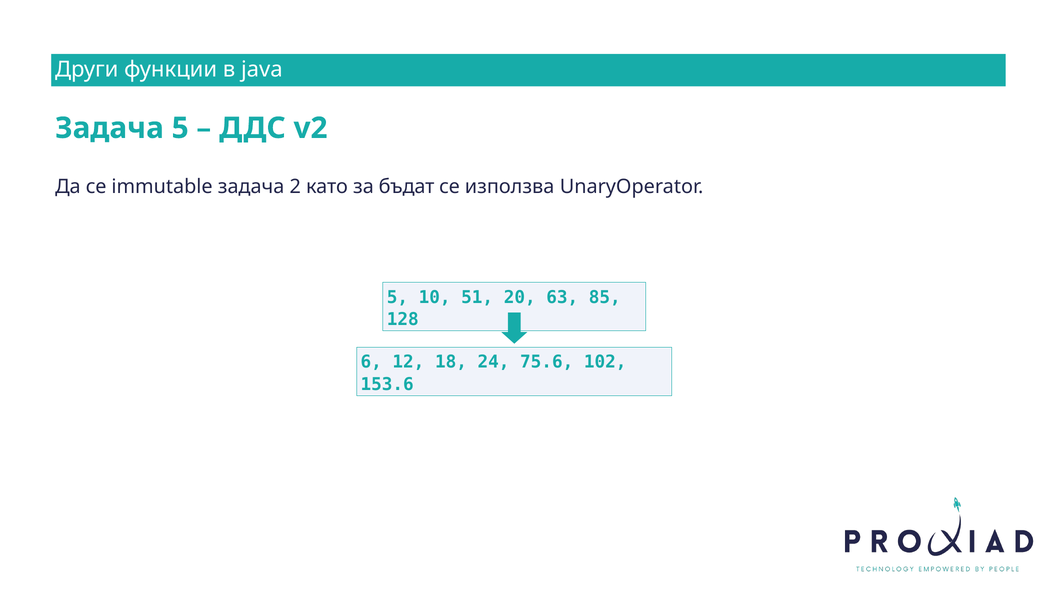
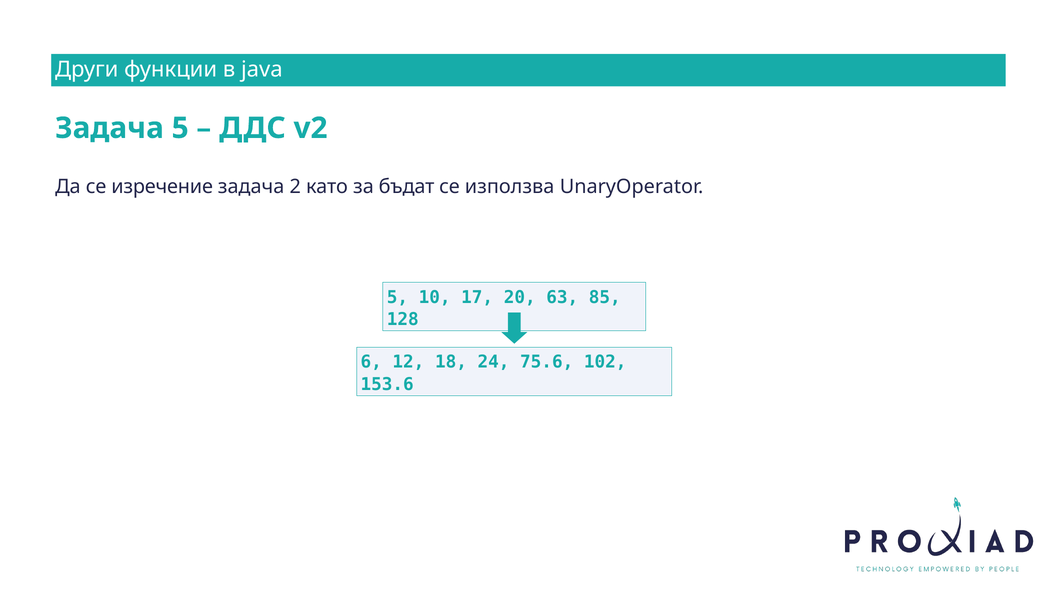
immutable: immutable -> изречение (162, 187)
51: 51 -> 17 (477, 297)
